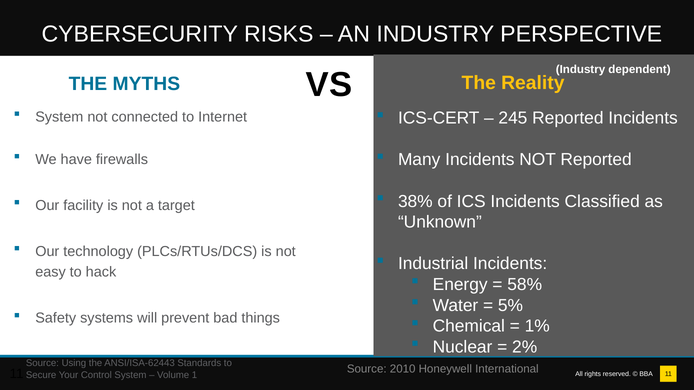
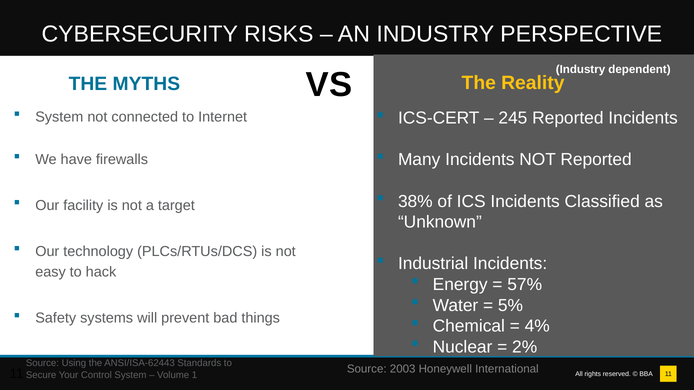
58%: 58% -> 57% (525, 285)
1%: 1% -> 4% (537, 326)
2010: 2010 -> 2003 (403, 369)
